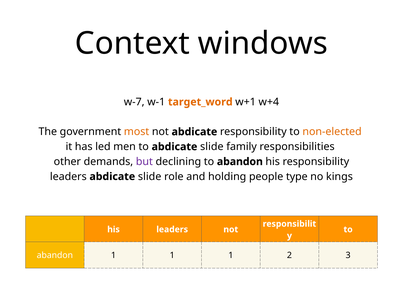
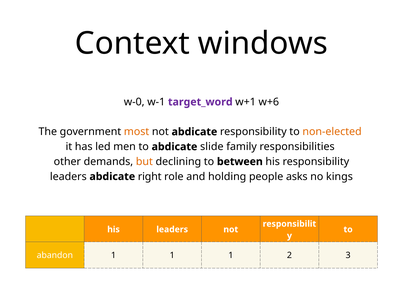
w-7: w-7 -> w-0 (134, 102)
target_word colour: orange -> purple (200, 102)
w+4: w+4 -> w+6 (269, 102)
but colour: purple -> orange (144, 162)
declining to abandon: abandon -> between (240, 162)
leaders abdicate slide: slide -> right (150, 177)
type: type -> asks (297, 177)
